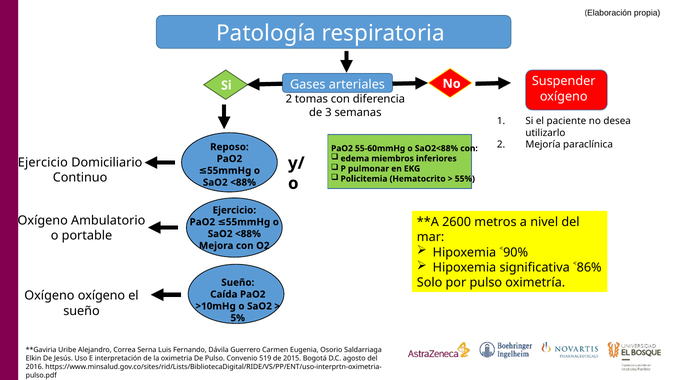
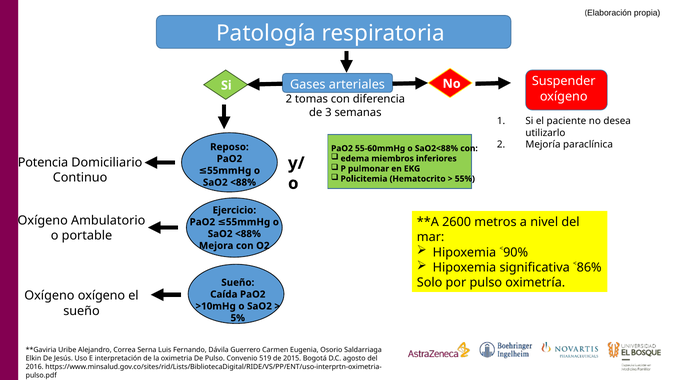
Ejercicio: Ejercicio -> Potencia (43, 162)
